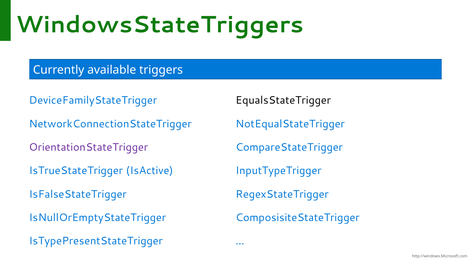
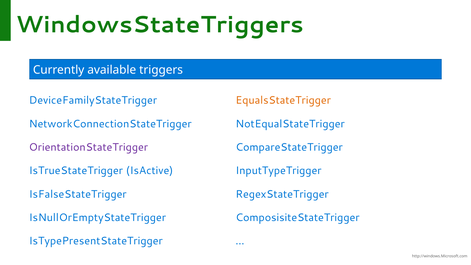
EqualsStateTrigger colour: black -> orange (283, 100)
